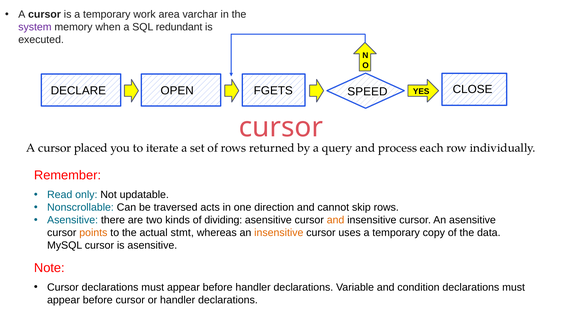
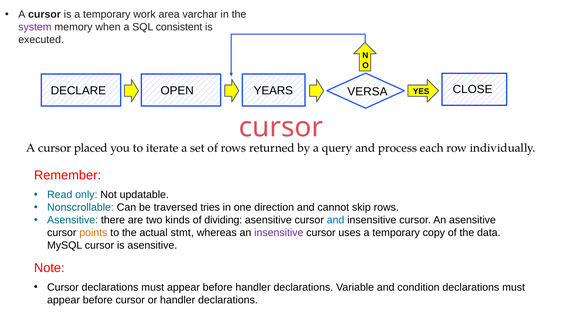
redundant: redundant -> consistent (179, 27)
FGETS: FGETS -> YEARS (273, 91)
SPEED: SPEED -> VERSA (367, 92)
acts: acts -> tries (210, 208)
and colour: orange -> blue (336, 220)
insensitive colour: orange -> purple (279, 233)
